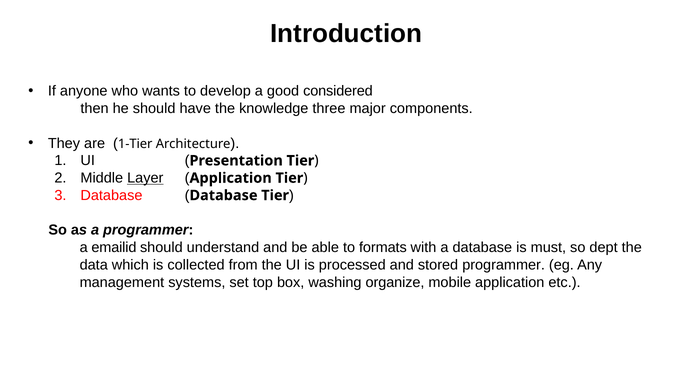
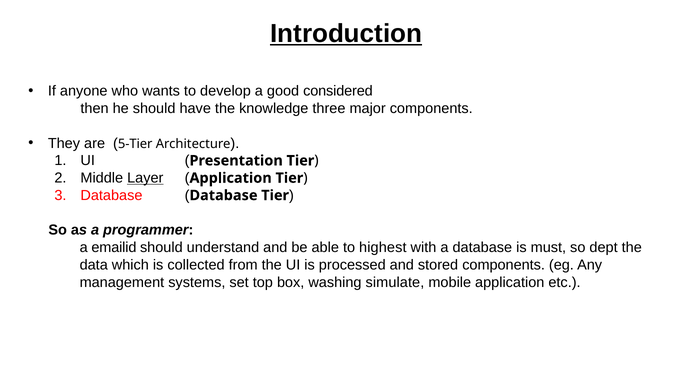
Introduction underline: none -> present (346, 34)
1-Tier: 1-Tier -> 5-Tier (135, 144)
formats: formats -> highest (383, 247)
stored programmer: programmer -> components (504, 265)
organize: organize -> simulate (395, 282)
